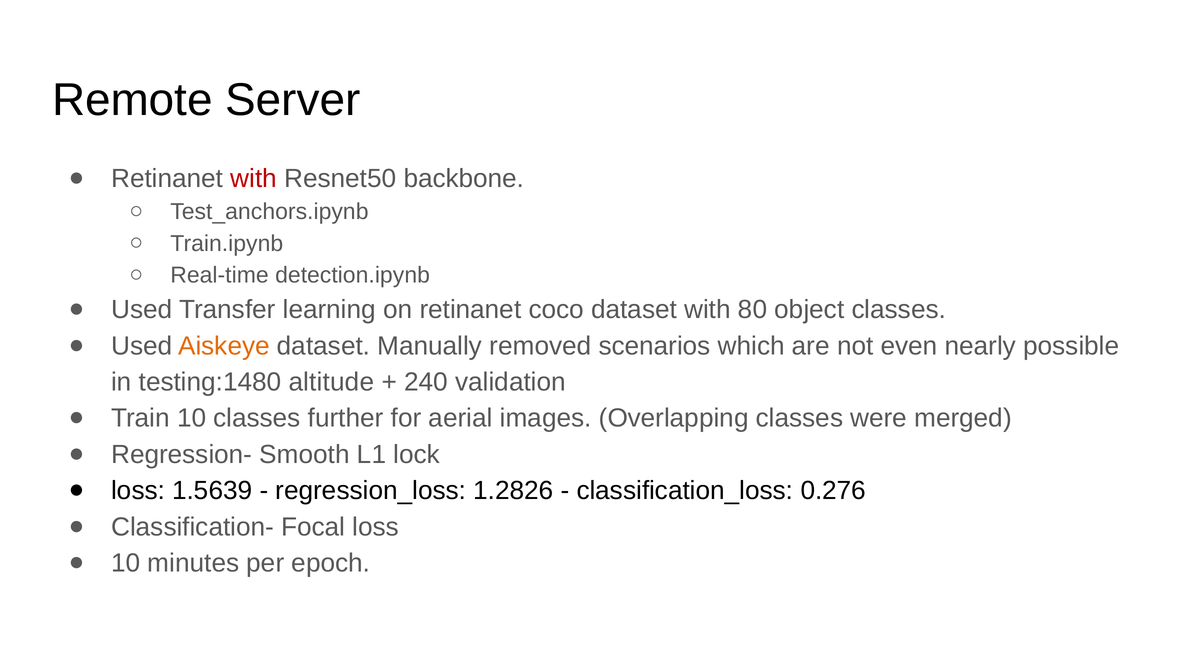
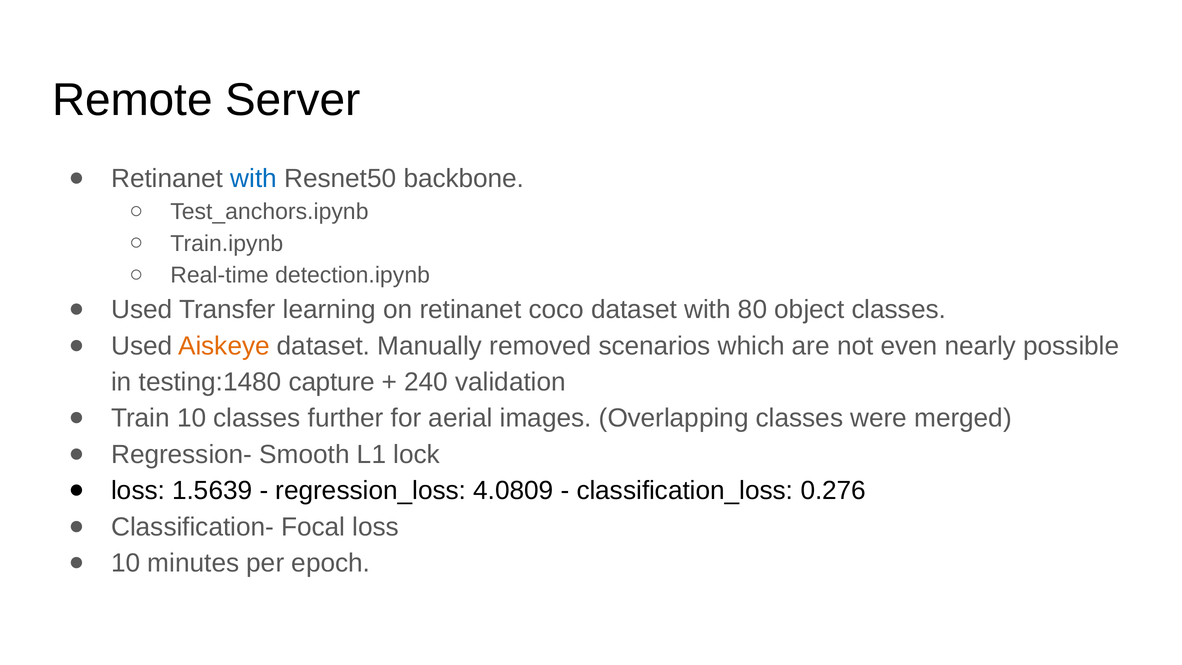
with colour: red -> blue (254, 178)
altitude: altitude -> capture (332, 382)
1.2826: 1.2826 -> 4.0809 (513, 491)
